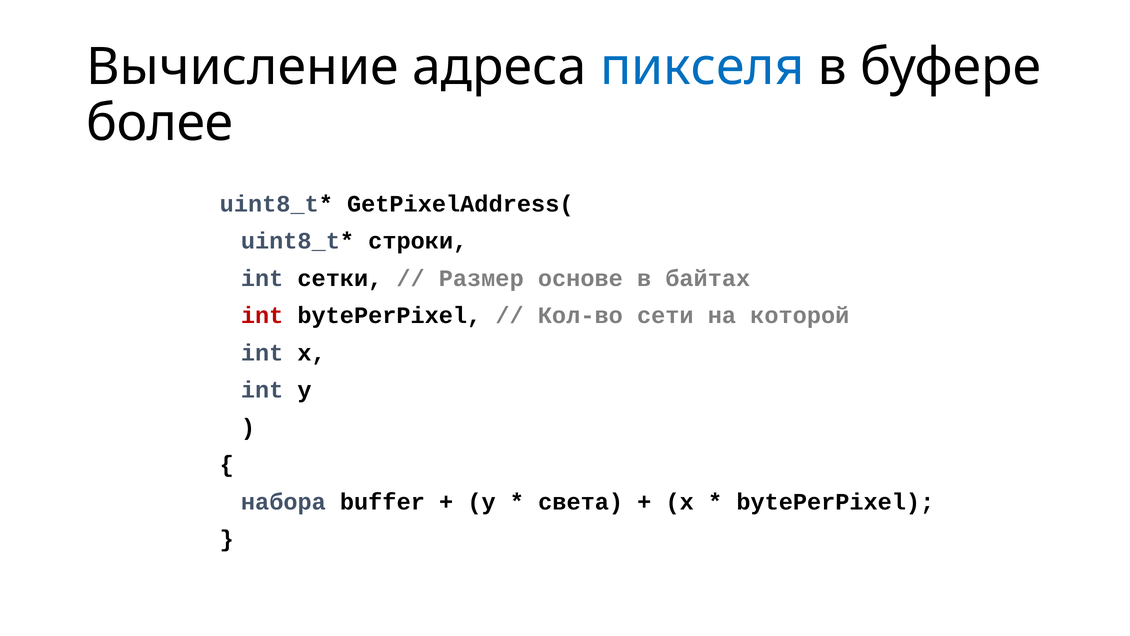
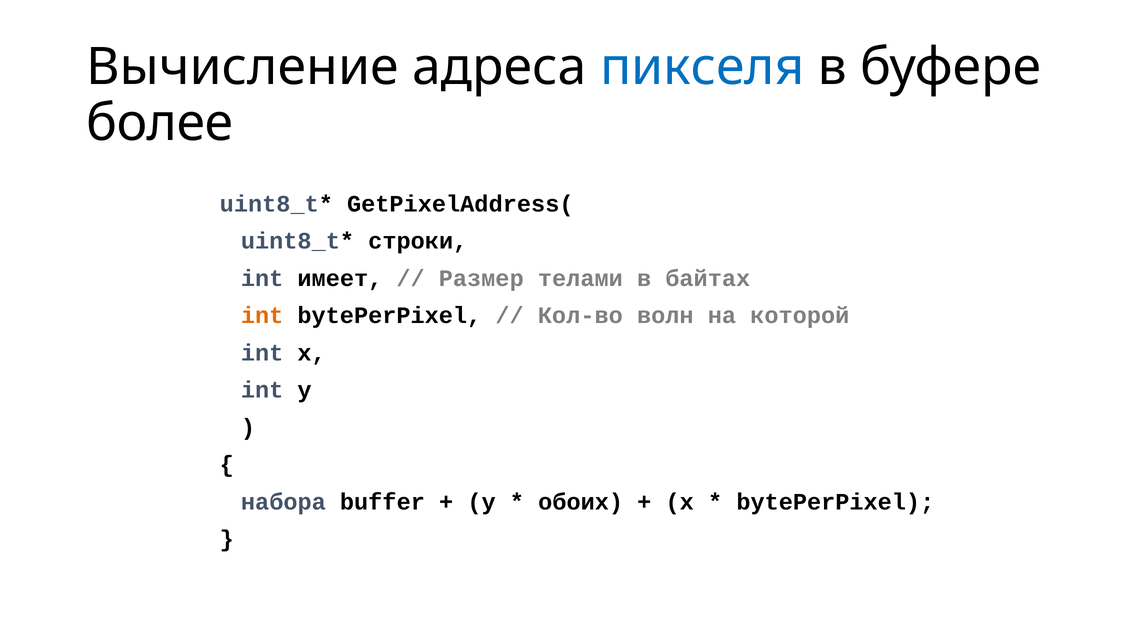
сетки: сетки -> имеет (340, 278)
основе: основе -> телами (580, 278)
int colour: red -> orange (262, 315)
сети: сети -> волн (665, 315)
света: света -> обоих (581, 501)
